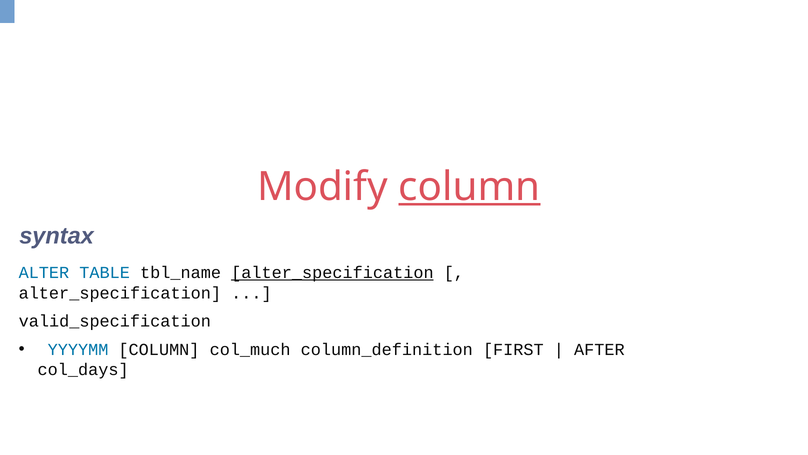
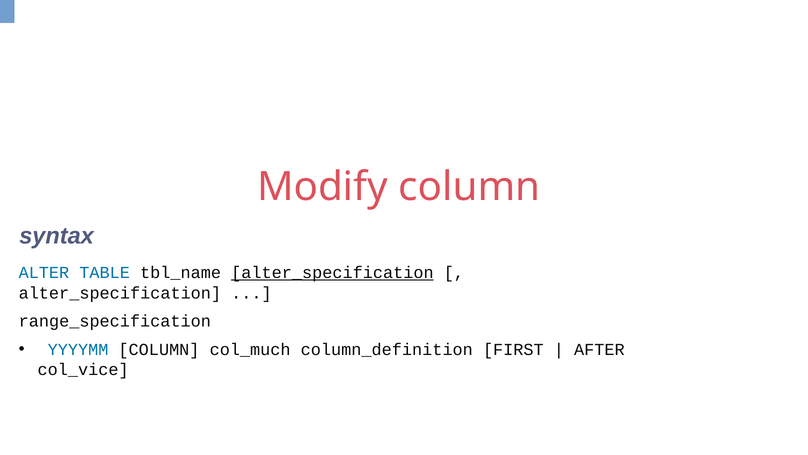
column underline: present -> none (469, 187)
valid_specification: valid_specification -> range_specification (115, 321)
col_days: col_days -> col_vice (83, 369)
